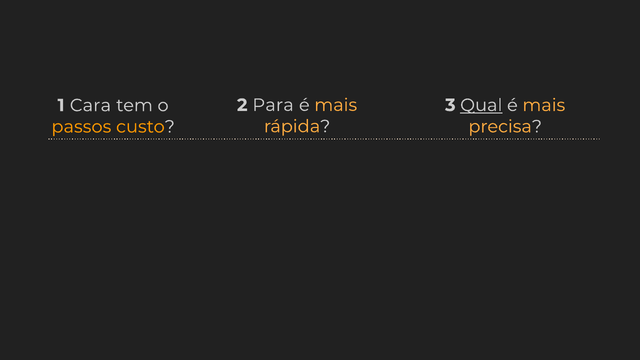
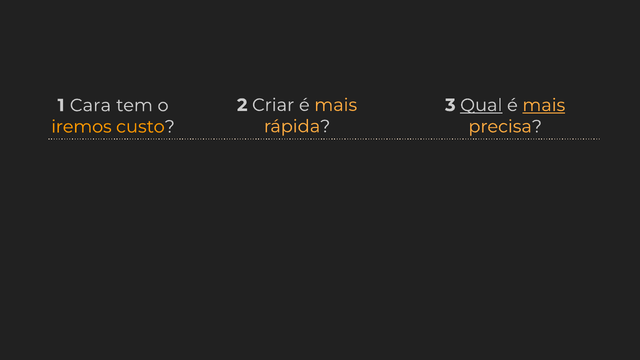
Para: Para -> Criar (273, 105)
mais underline: none -> present (544, 105)
passos: passos -> iremos (81, 127)
